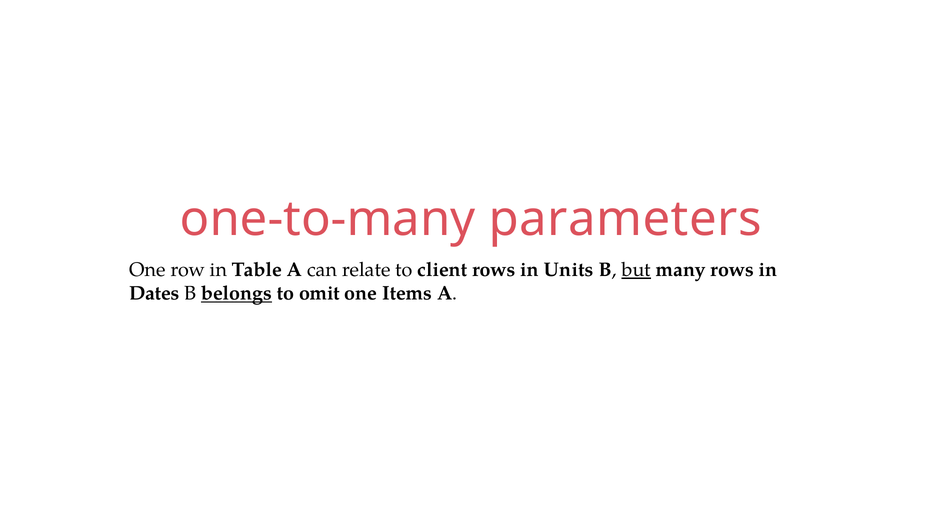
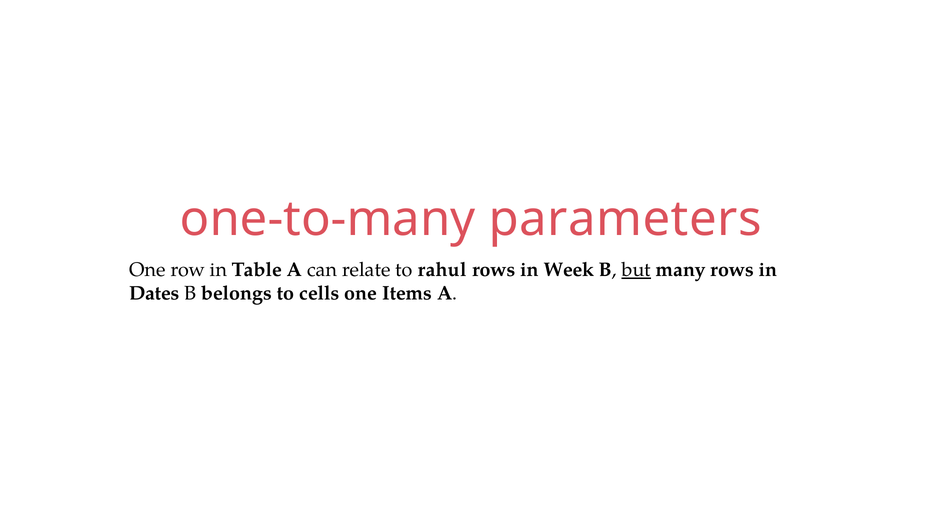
client: client -> rahul (442, 270)
Units: Units -> Week (569, 270)
belongs underline: present -> none (237, 294)
omit: omit -> cells (319, 294)
